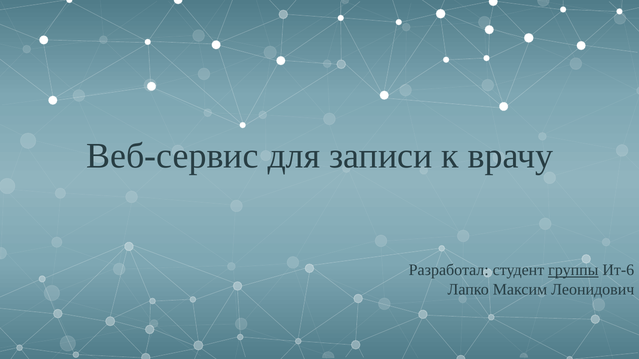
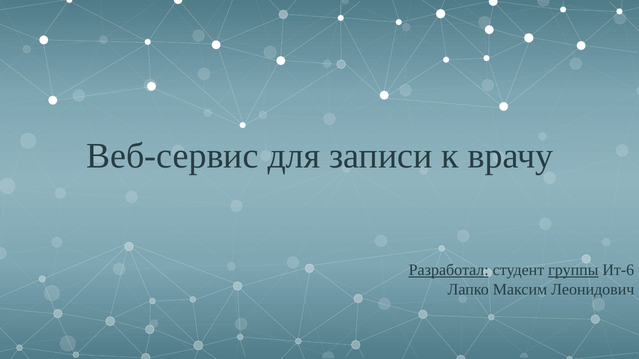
Разработал underline: none -> present (449, 270)
